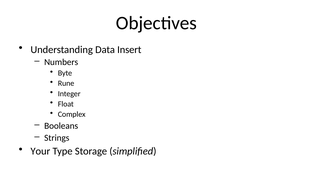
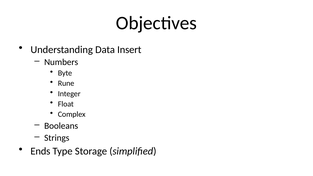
Your: Your -> Ends (40, 151)
